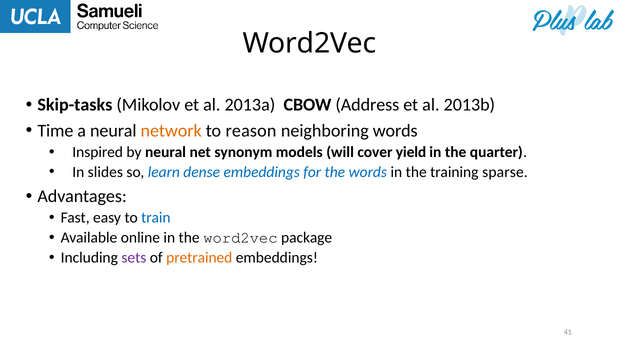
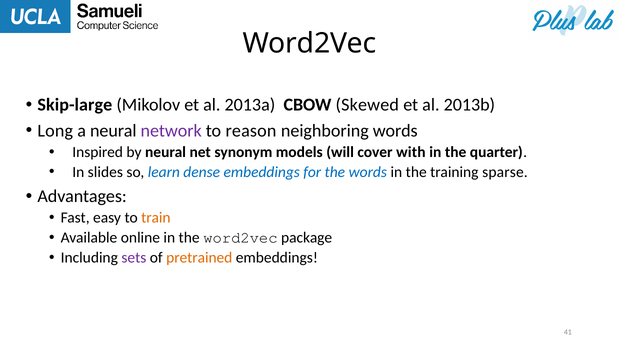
Skip-tasks: Skip-tasks -> Skip-large (75, 105)
Address: Address -> Skewed (367, 105)
Time: Time -> Long (55, 131)
network colour: orange -> purple (171, 131)
yield: yield -> with (411, 152)
train colour: blue -> orange (156, 218)
